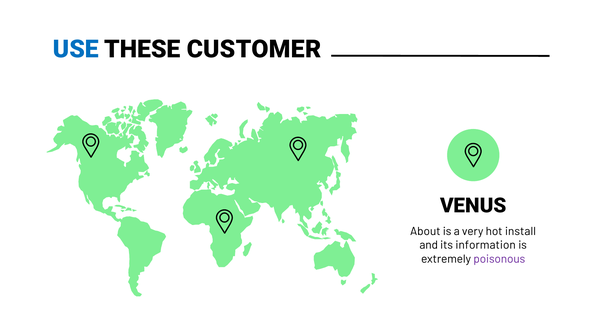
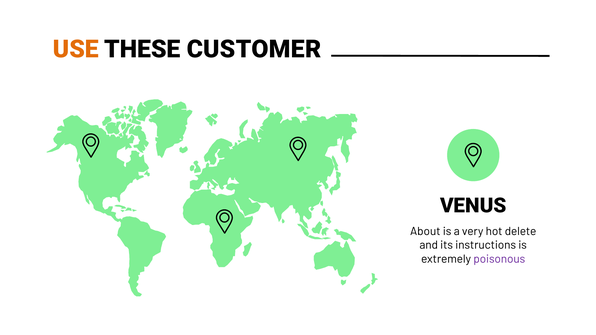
USE colour: blue -> orange (76, 49)
install: install -> delete (521, 231)
information: information -> instructions (486, 245)
